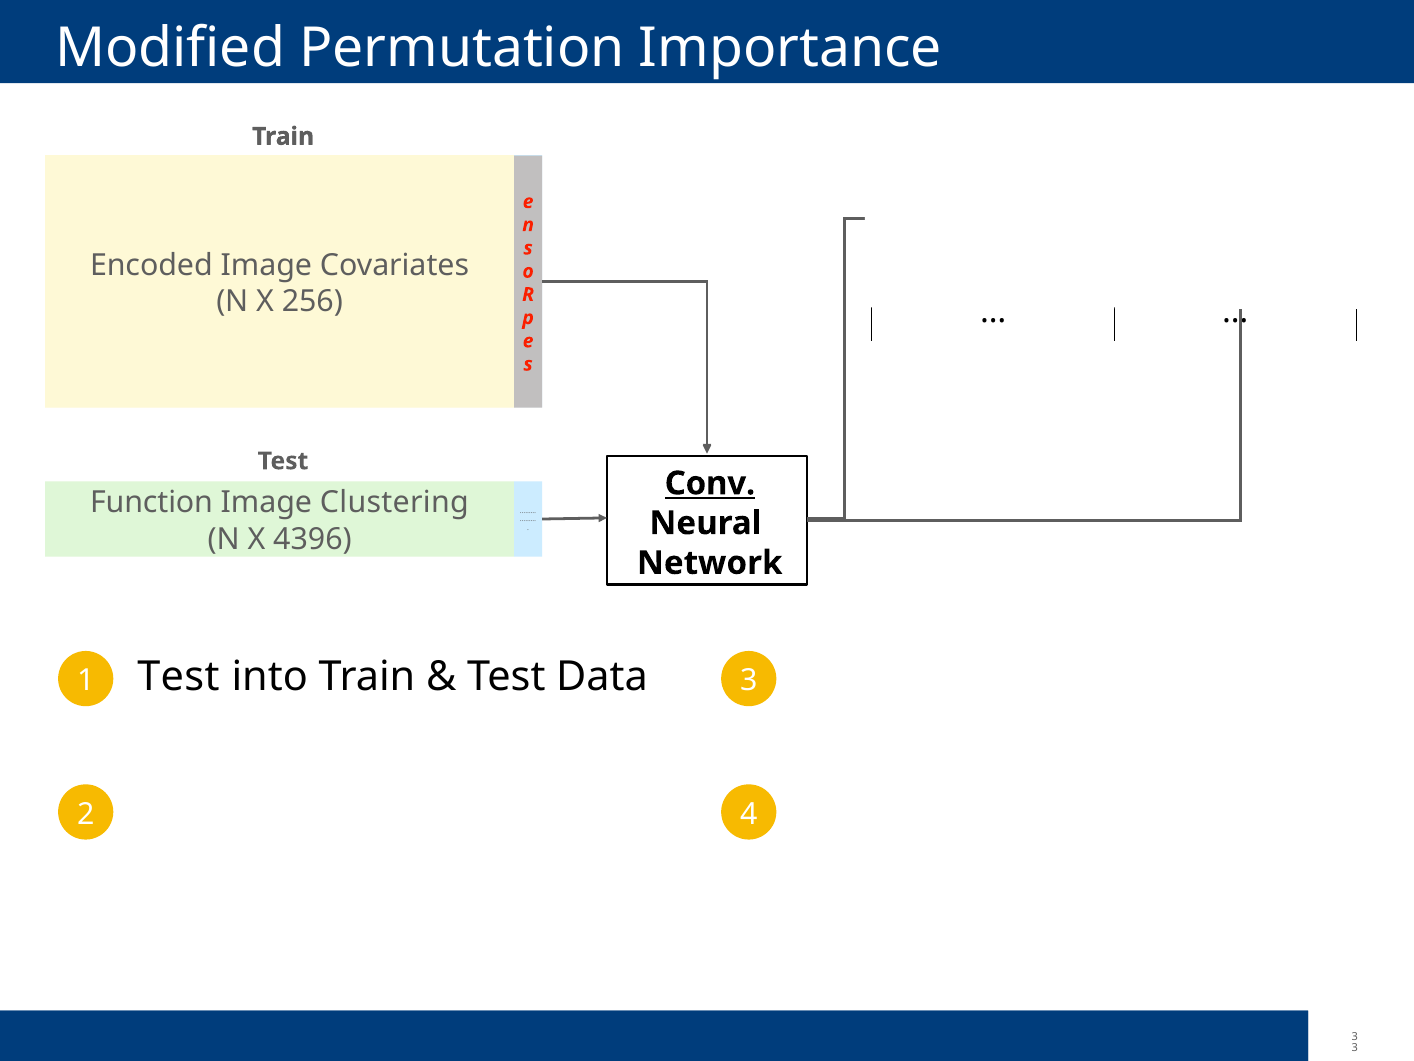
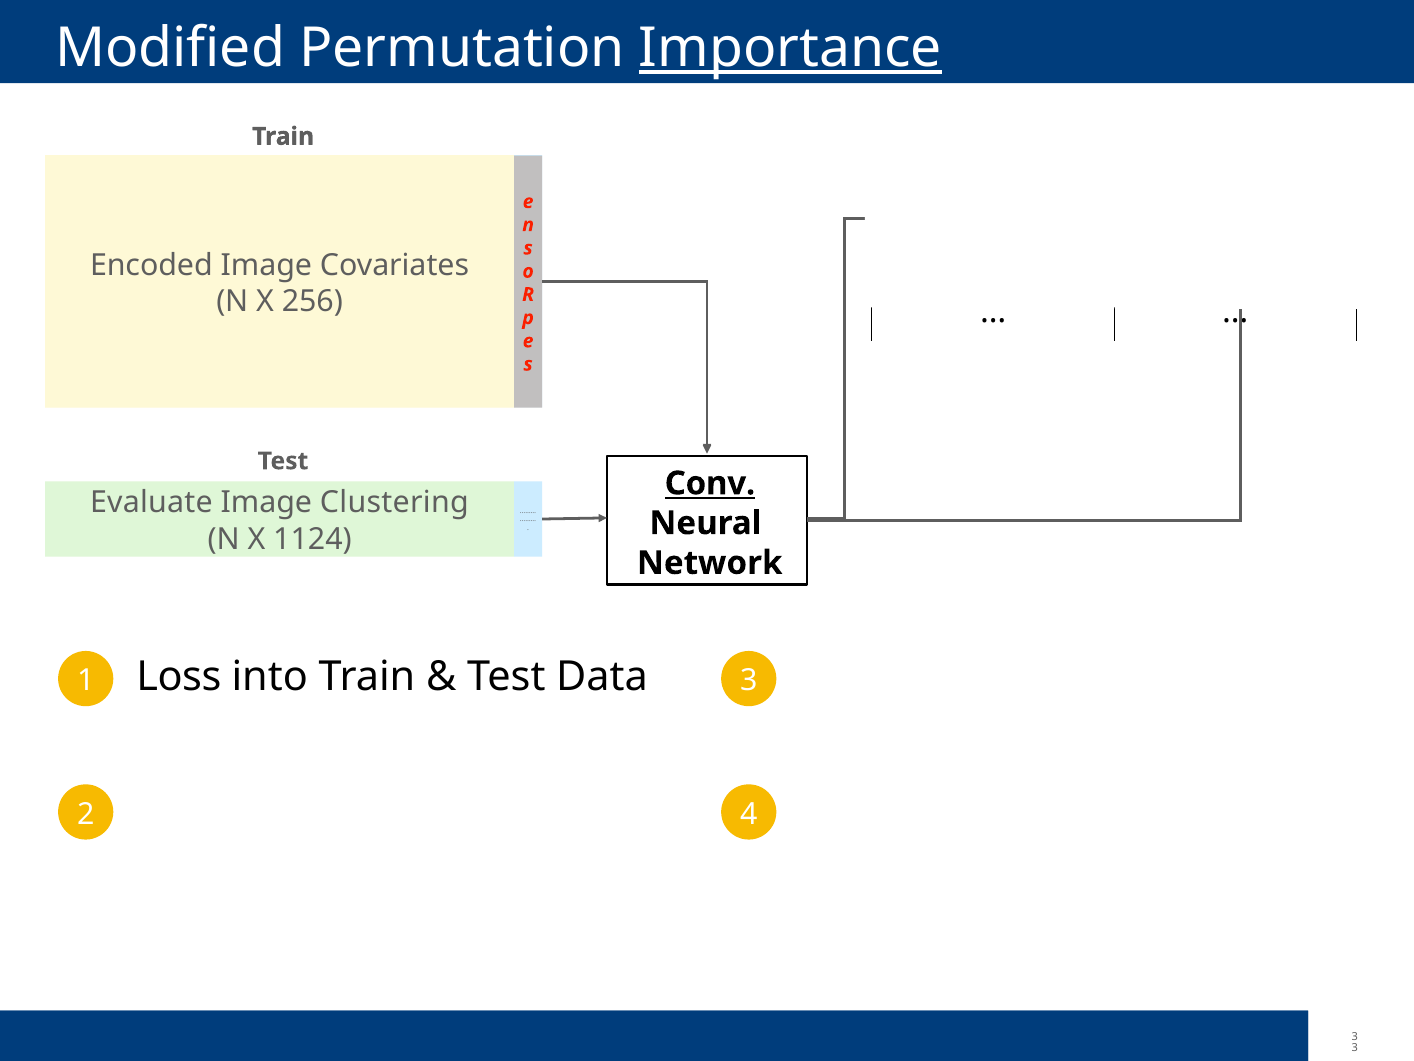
Importance underline: none -> present (790, 48)
Function: Function -> Evaluate (151, 503)
4396: 4396 -> 1124 (312, 539)
Test: Test -> Loss (179, 677)
